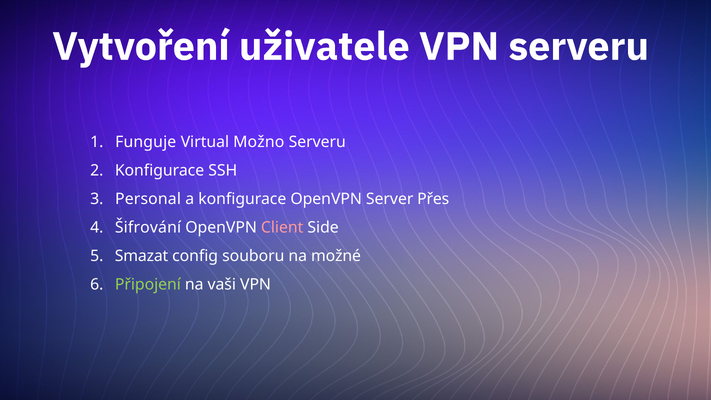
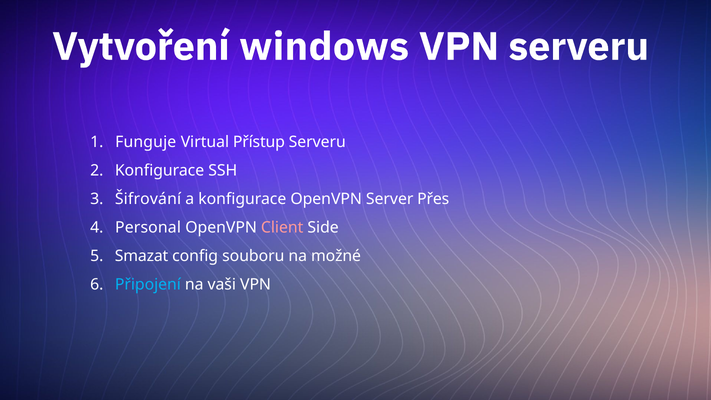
uživatele: uživatele -> windows (324, 47)
Možno: Možno -> Přístup (259, 142)
Personal: Personal -> Šifrování (148, 199)
Šifrování: Šifrování -> Personal (148, 227)
Připojení colour: light green -> light blue (148, 284)
